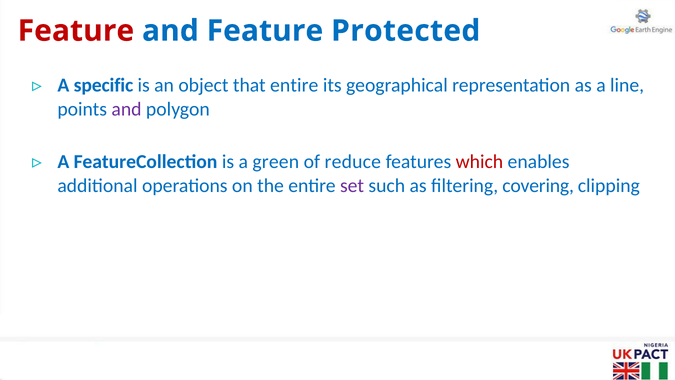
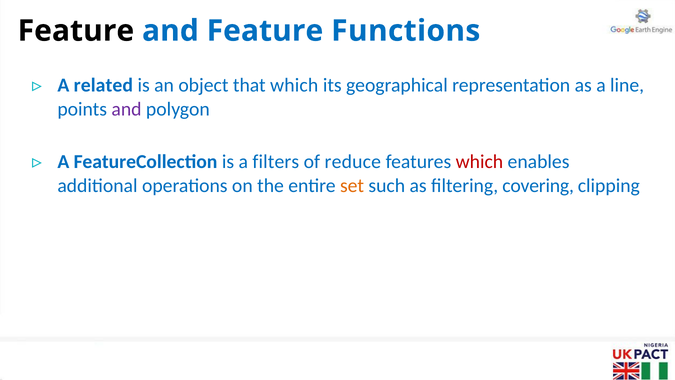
Feature colour: red -> black (76, 31)
Protected: Protected -> Functions (406, 31)
specific: specific -> related (103, 85)
that entire: entire -> which (294, 85)
green: green -> filters (276, 162)
set colour: purple -> orange (352, 185)
